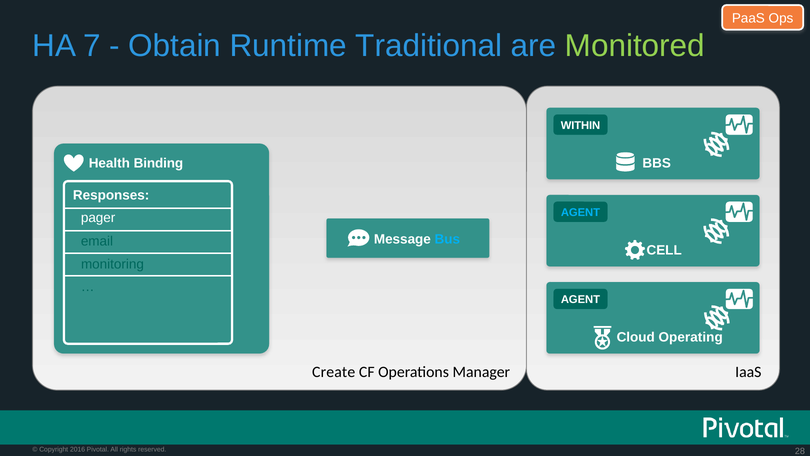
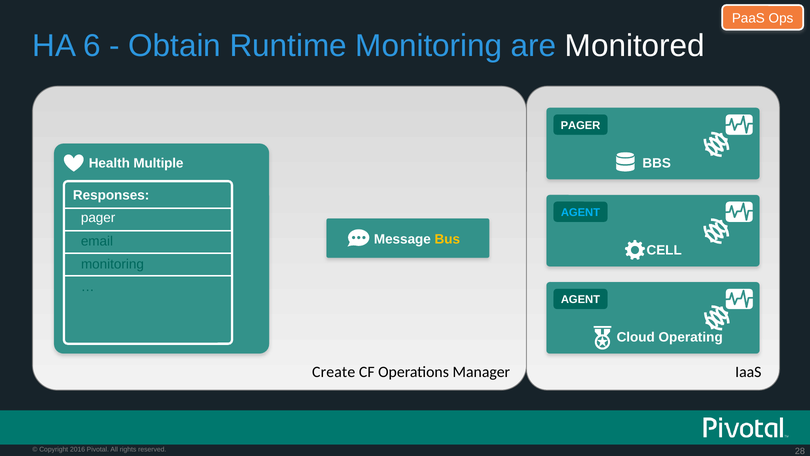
7: 7 -> 6 (92, 46)
Runtime Traditional: Traditional -> Monitoring (429, 46)
Monitored colour: light green -> white (635, 46)
WITHIN: WITHIN -> PAGER (581, 125)
Binding: Binding -> Multiple (158, 163)
Bus colour: light blue -> yellow (447, 239)
